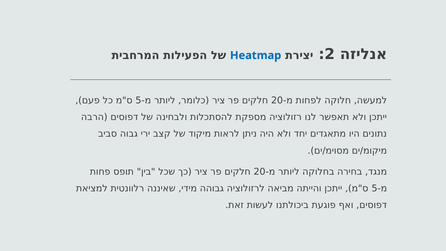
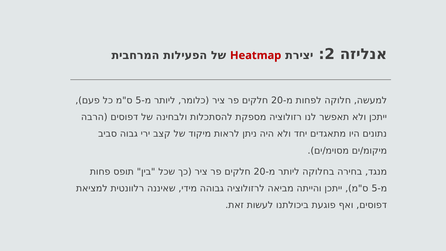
Heatmap colour: blue -> red (256, 55)
